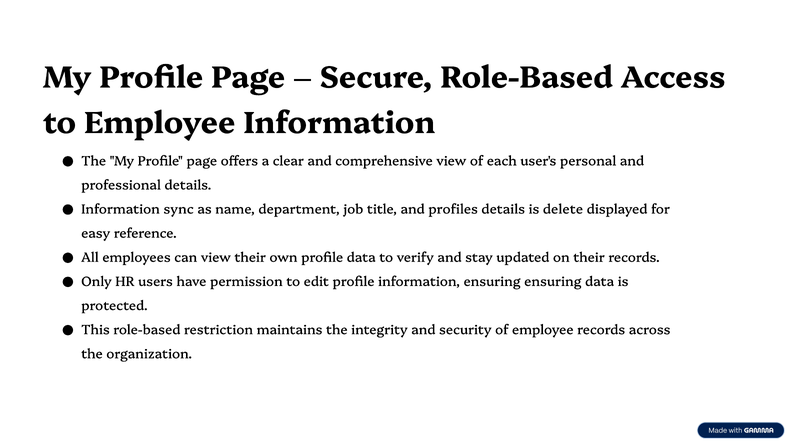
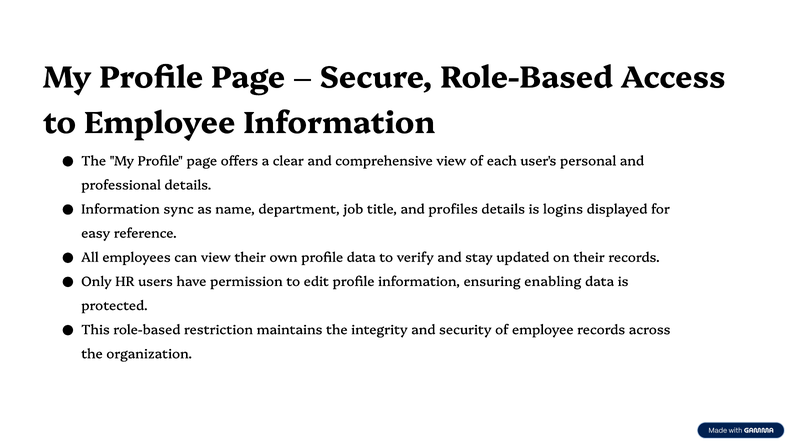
delete: delete -> logins (563, 209)
ensuring ensuring: ensuring -> enabling (553, 282)
